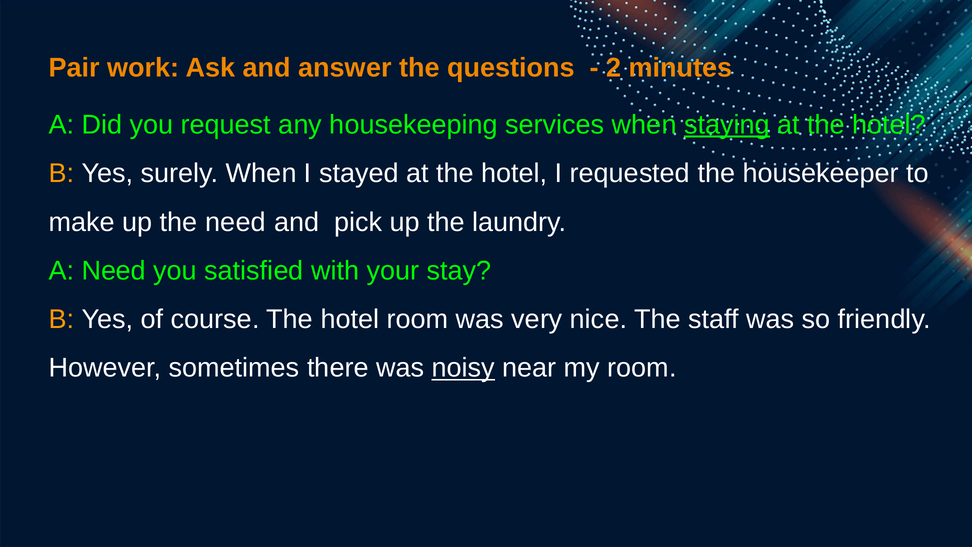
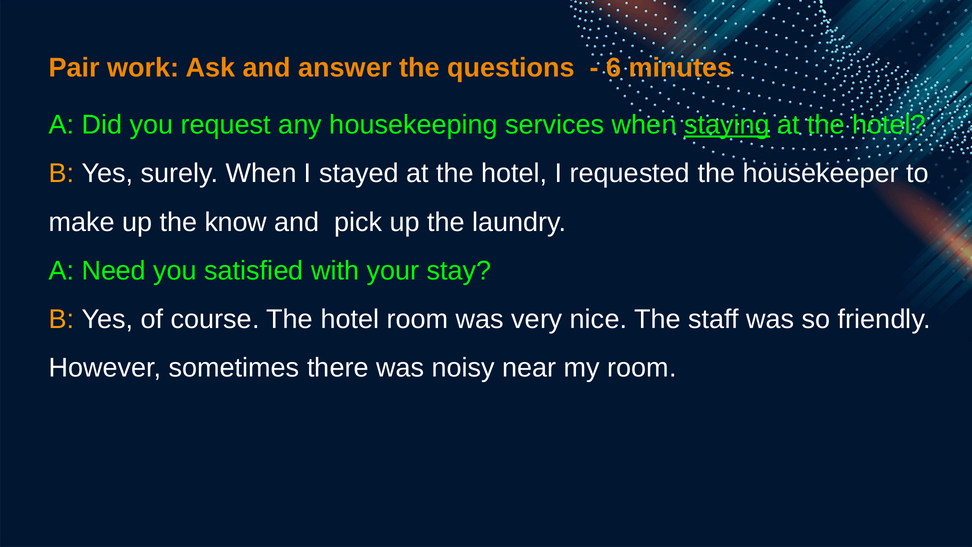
2: 2 -> 6 (614, 68)
the need: need -> know (236, 222)
noisy underline: present -> none (463, 368)
